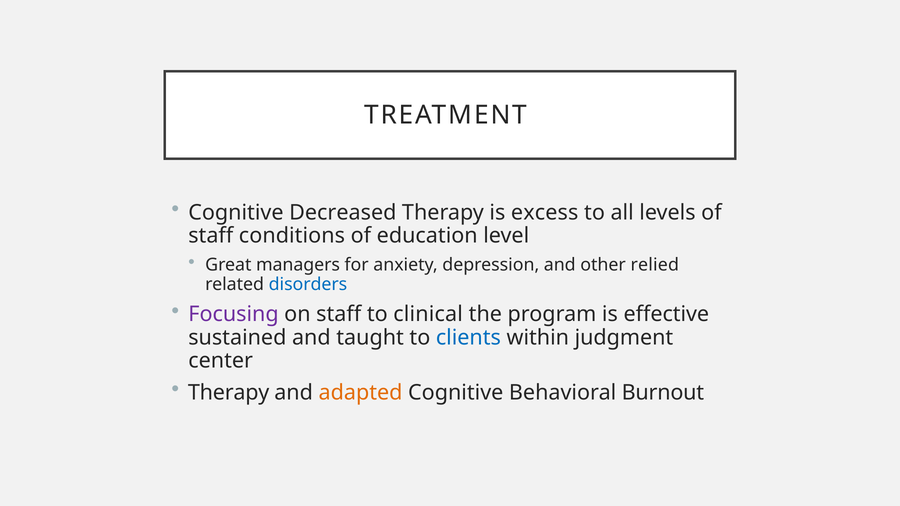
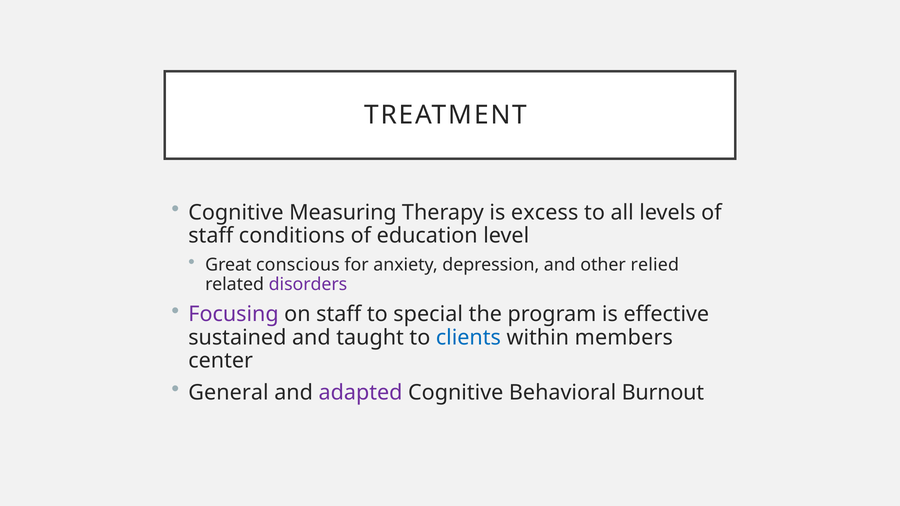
Decreased: Decreased -> Measuring (343, 213)
managers: managers -> conscious (298, 265)
disorders colour: blue -> purple (308, 284)
clinical: clinical -> special (428, 314)
judgment: judgment -> members (624, 338)
Therapy: Therapy -> General (229, 393)
adapted colour: orange -> purple (361, 393)
